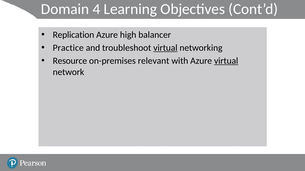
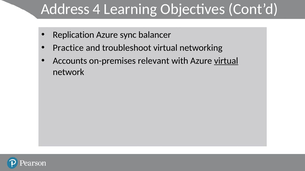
Domain: Domain -> Address (65, 9)
high: high -> sync (128, 35)
virtual underline: present -> none (165, 48)
Resource: Resource -> Accounts (70, 61)
